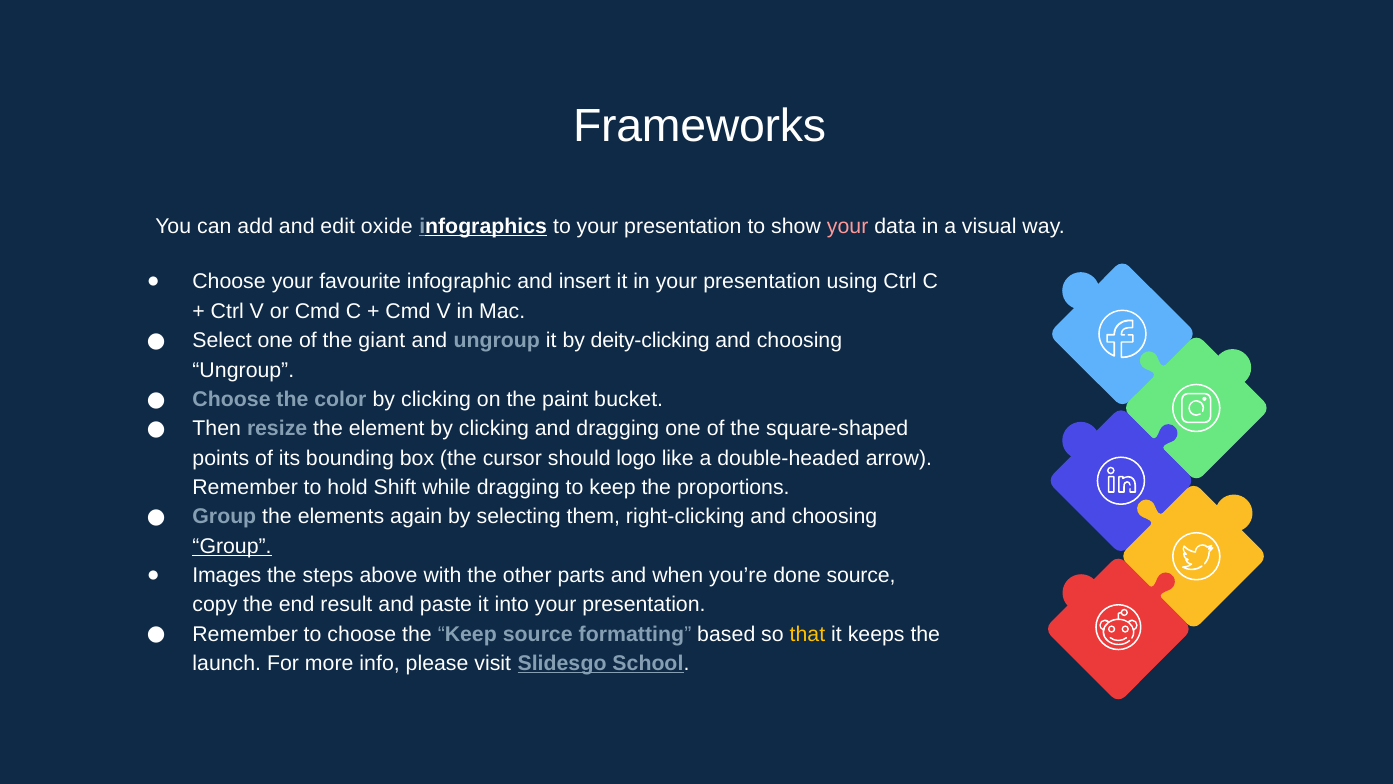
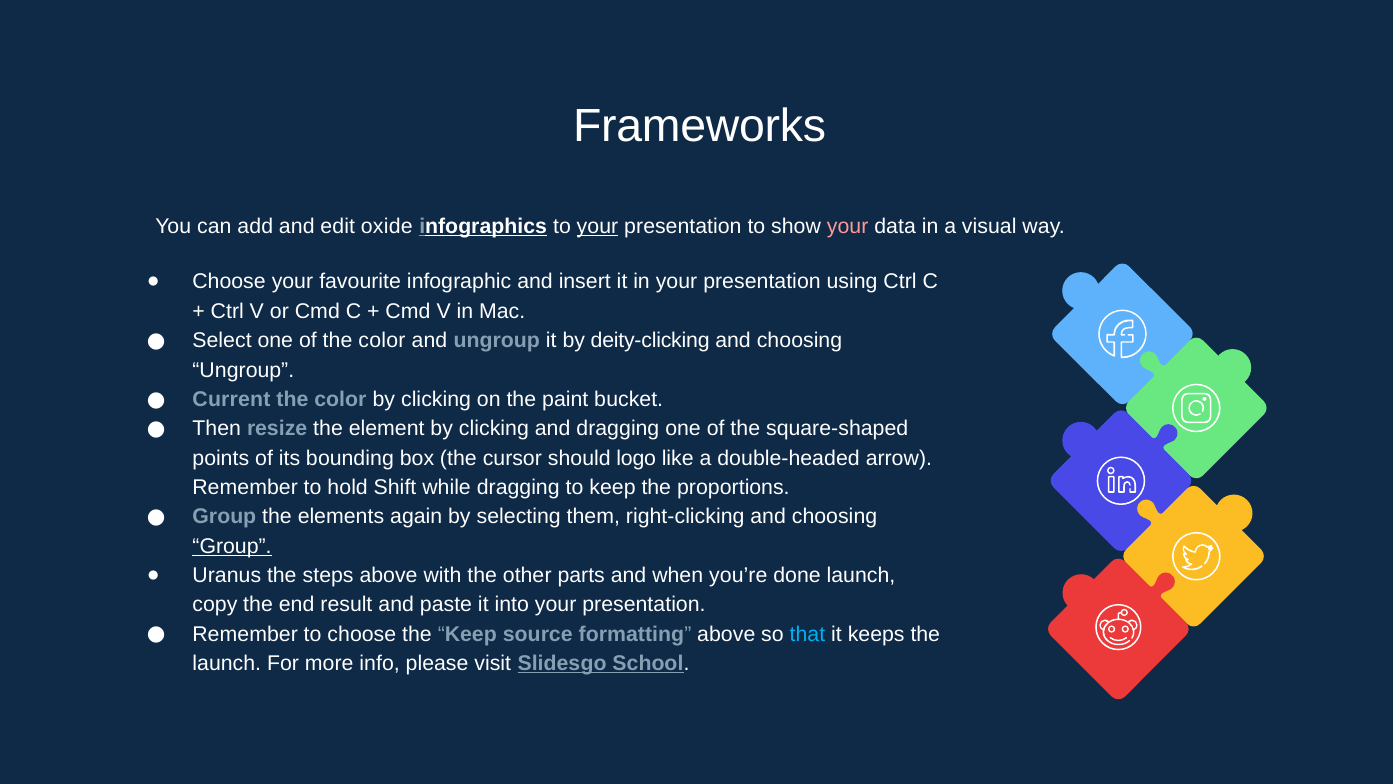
your underline: none -> present (598, 226)
of the giant: giant -> color (382, 340)
Choose: Choose -> Current (231, 399)
Images: Images -> Uranus (227, 575)
done source: source -> launch (861, 575)
formatting based: based -> above (726, 634)
that colour: yellow -> light blue (807, 634)
